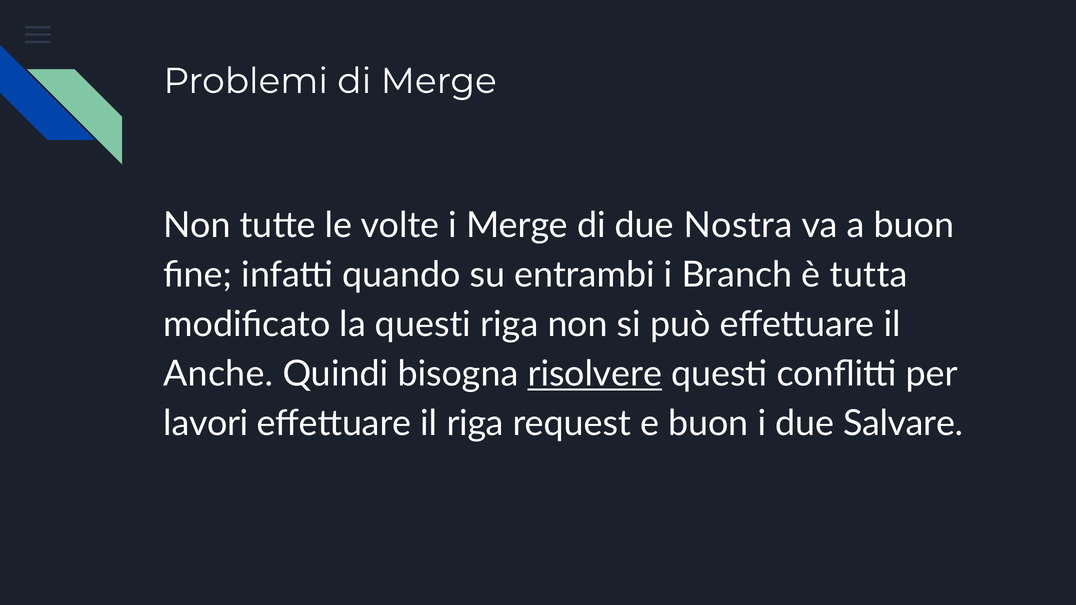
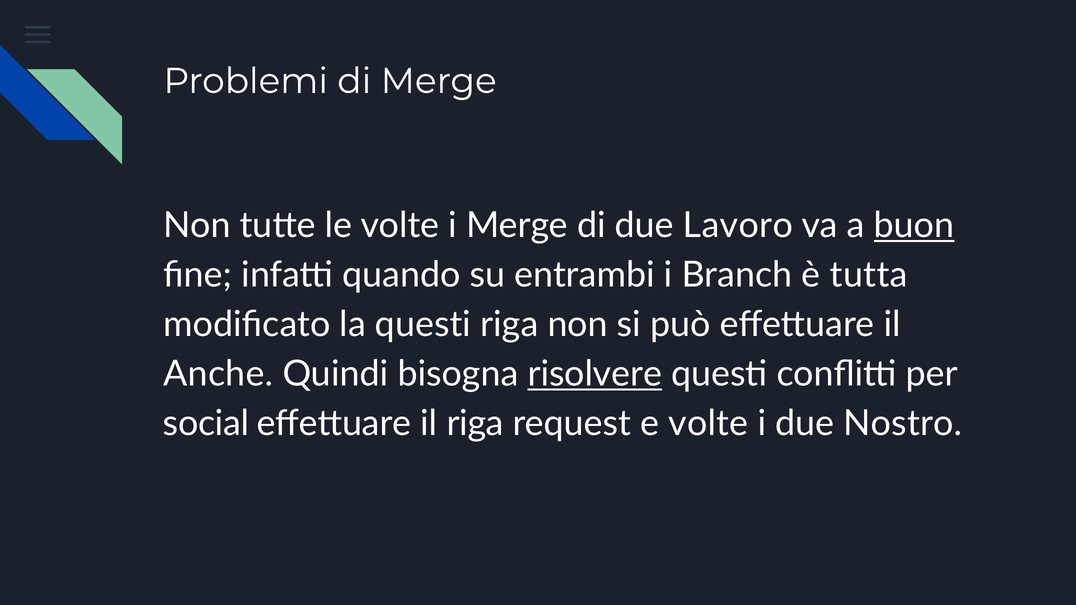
Nostra: Nostra -> Lavoro (738, 226)
buon underline: none -> present (914, 226)
lavori: lavori -> social (206, 424)
e buon: buon -> volte (708, 424)
Salvare: Salvare -> Nostro (903, 424)
